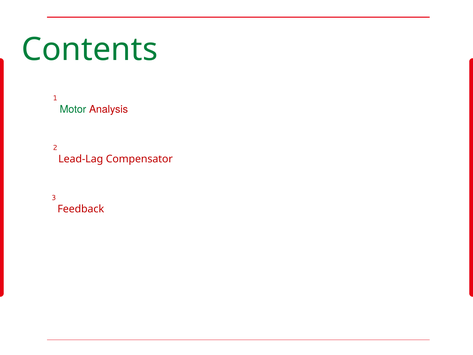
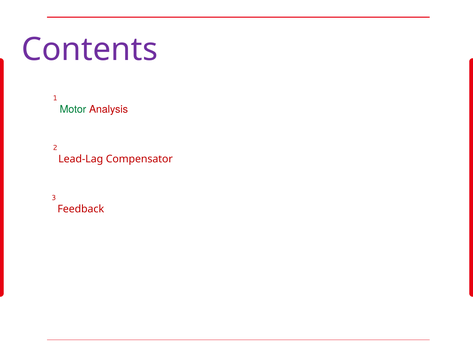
Contents colour: green -> purple (90, 50)
